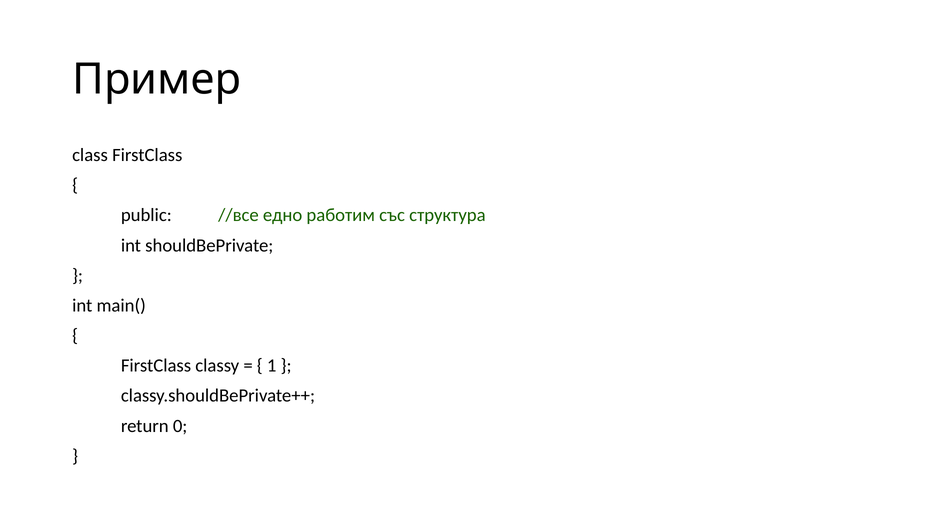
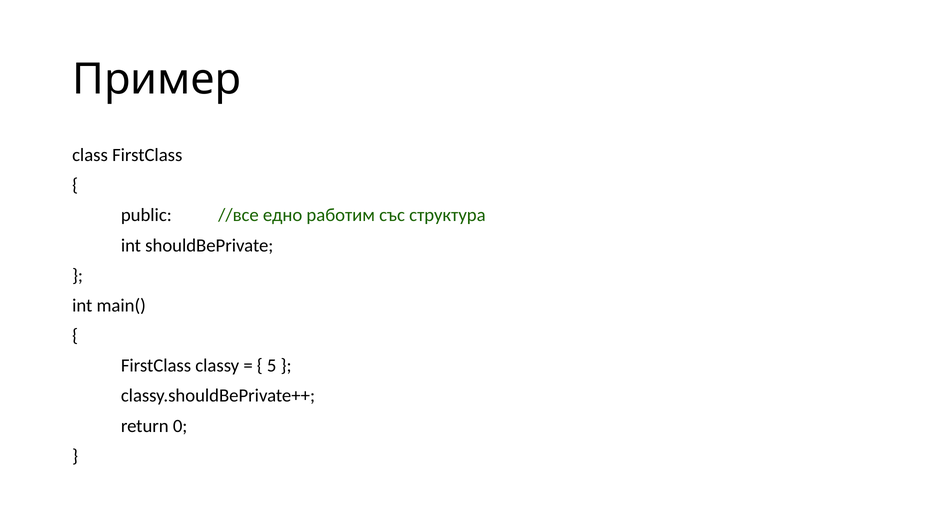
1: 1 -> 5 (272, 366)
